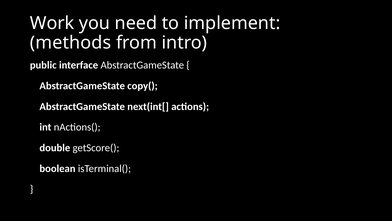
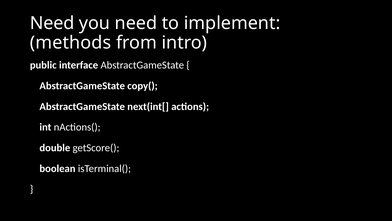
Work: Work -> Need (52, 23)
